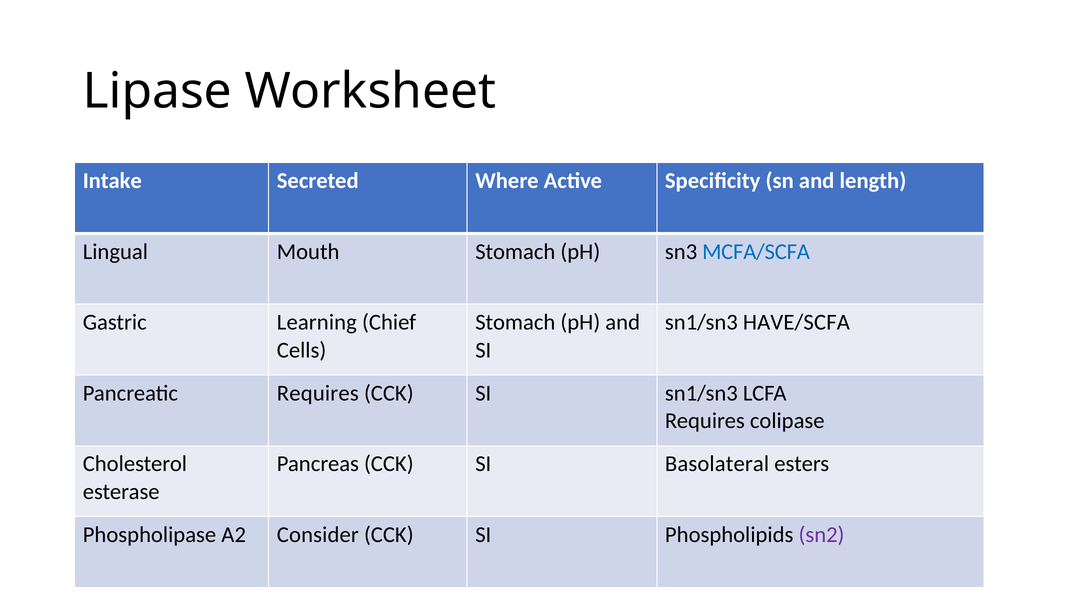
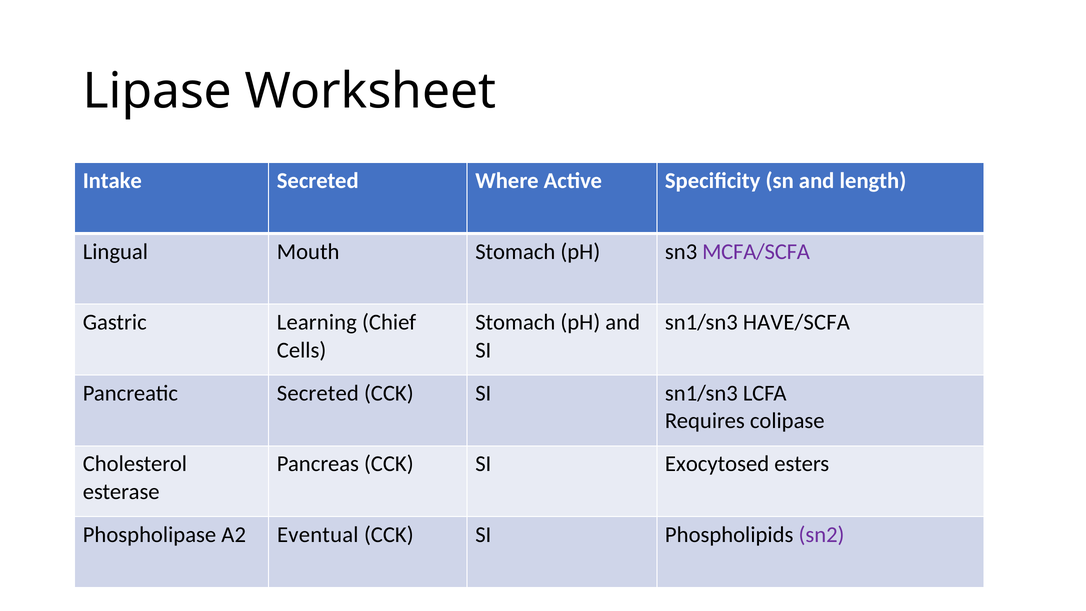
MCFA/SCFA colour: blue -> purple (756, 252)
Pancreatic Requires: Requires -> Secreted (318, 393)
Basolateral: Basolateral -> Exocytosed (717, 464)
Consider: Consider -> Eventual (318, 535)
